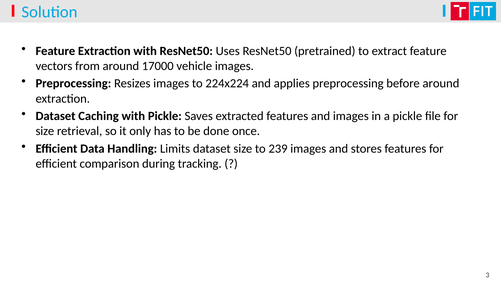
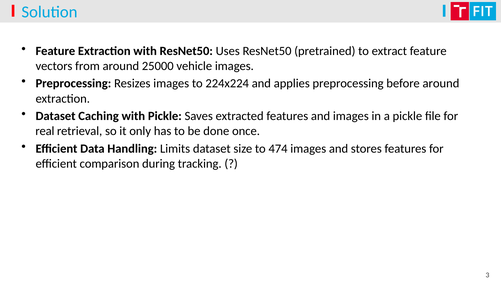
17000: 17000 -> 25000 (158, 66)
size: size -> real (45, 131)
239: 239 -> 474 (278, 149)
